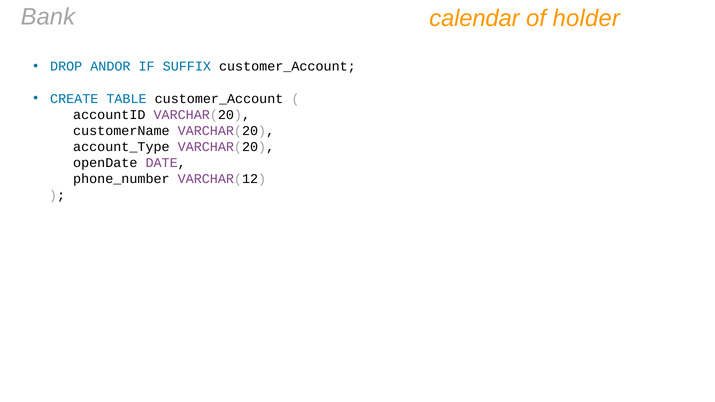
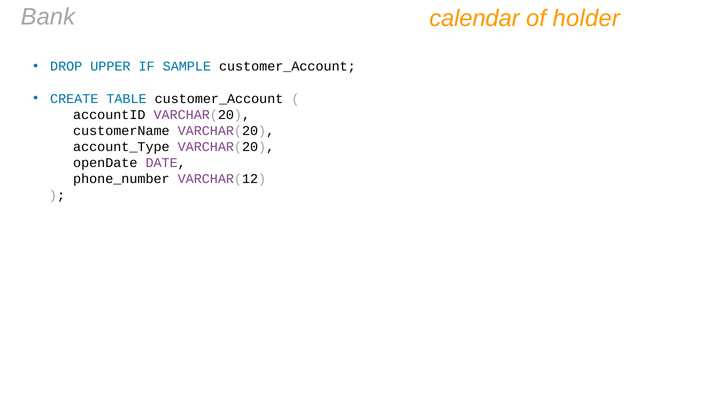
ANDOR: ANDOR -> UPPER (110, 66)
SUFFIX: SUFFIX -> SAMPLE (187, 66)
